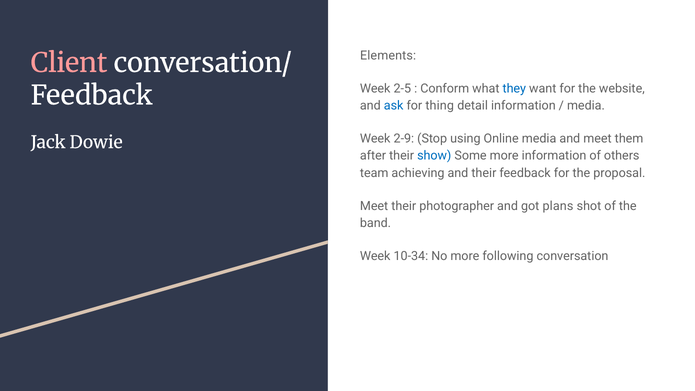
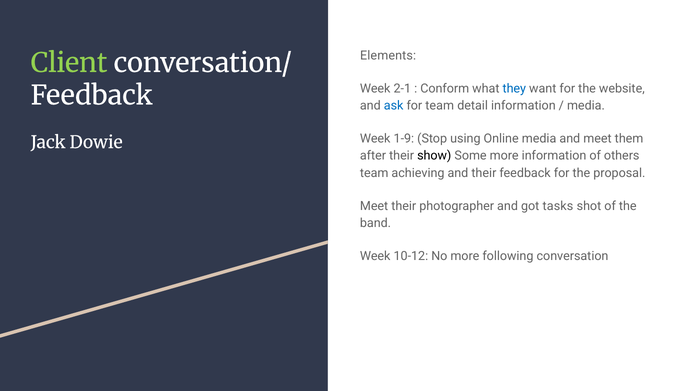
Client colour: pink -> light green (69, 63)
2-5: 2-5 -> 2-1 (402, 88)
for thing: thing -> team (440, 106)
2-9: 2-9 -> 1-9 (404, 138)
show colour: blue -> black (434, 156)
plans: plans -> tasks (558, 206)
10-34: 10-34 -> 10-12 (411, 256)
